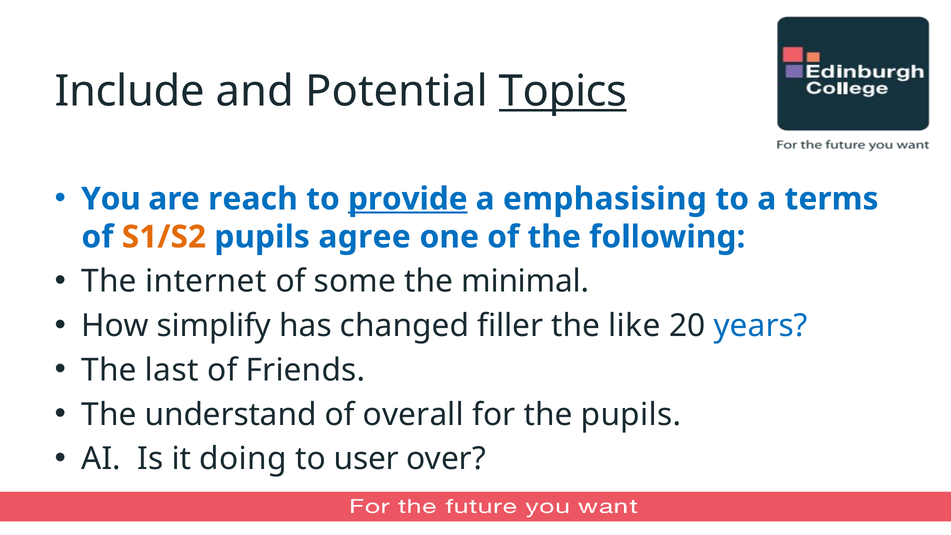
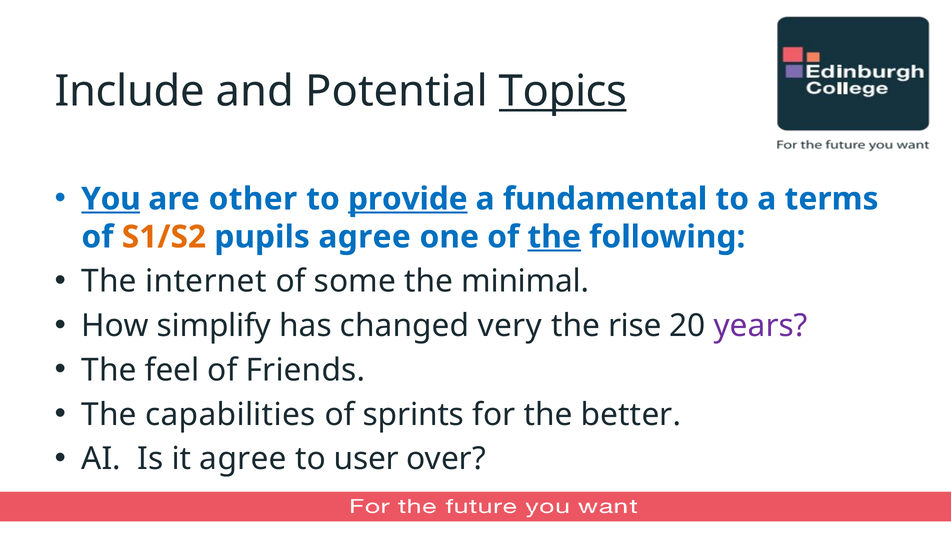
You underline: none -> present (111, 199)
reach: reach -> other (253, 199)
emphasising: emphasising -> fundamental (605, 199)
the underline: none -> present (554, 237)
filler: filler -> very (510, 326)
like: like -> rise (635, 326)
years colour: blue -> purple (761, 326)
last: last -> feel (172, 370)
understand: understand -> capabilities (230, 415)
overall: overall -> sprints (414, 415)
the pupils: pupils -> better (631, 415)
it doing: doing -> agree (243, 459)
